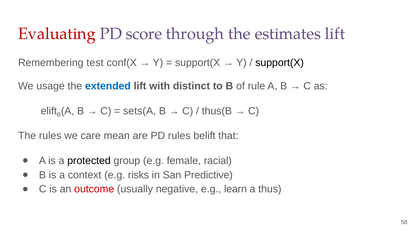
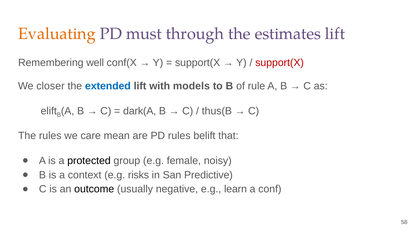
Evaluating colour: red -> orange (57, 34)
score: score -> must (144, 34)
test: test -> well (95, 62)
support(X colour: black -> red (280, 62)
usage: usage -> closer (50, 86)
distinct: distinct -> models (191, 86)
sets(A: sets(A -> dark(A (140, 111)
racial: racial -> noisy (218, 160)
outcome colour: red -> black (94, 189)
thus: thus -> conf (270, 189)
